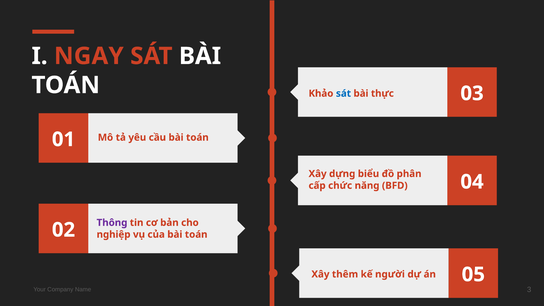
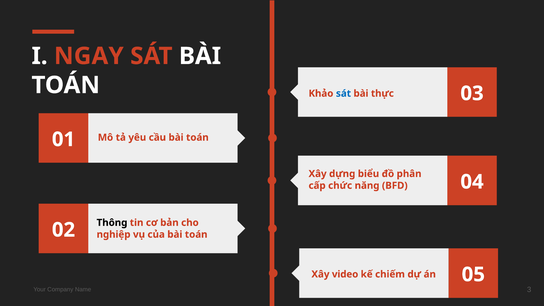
Thông colour: purple -> black (112, 223)
thêm: thêm -> video (345, 274)
người: người -> chiếm (390, 274)
